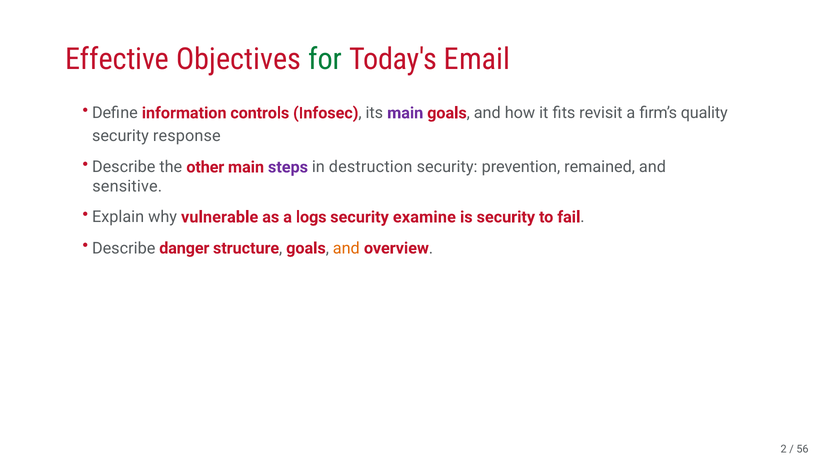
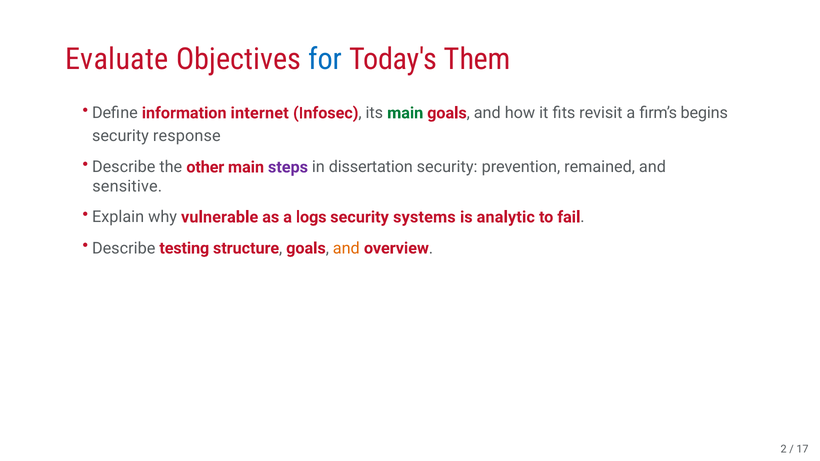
Effective: Effective -> Evaluate (117, 59)
for colour: green -> blue (325, 59)
Email: Email -> Them (477, 59)
controls: controls -> internet (260, 113)
main colour: purple -> green (405, 113)
quality: quality -> begins (704, 113)
destruction: destruction -> dissertation (371, 167)
examine: examine -> systems (424, 217)
is security: security -> analytic (506, 217)
danger: danger -> testing (184, 248)
56: 56 -> 17 (803, 450)
